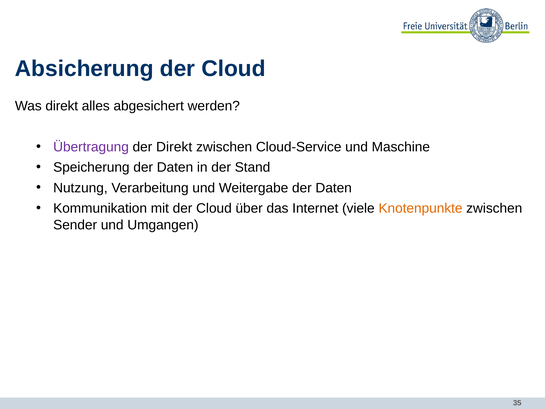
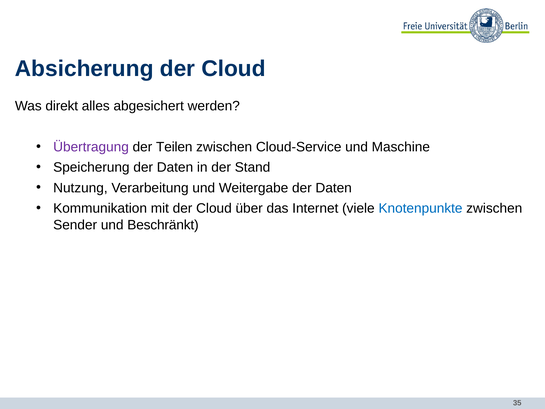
der Direkt: Direkt -> Teilen (174, 147)
Knotenpunkte colour: orange -> blue (420, 208)
Umgangen: Umgangen -> Beschränkt (163, 225)
